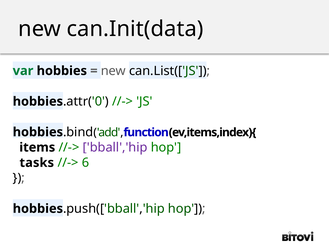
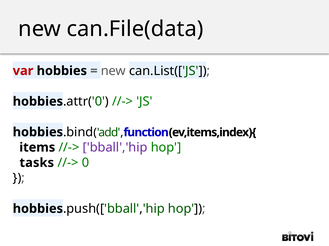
can.Init(data: can.Init(data -> can.File(data (135, 29)
var colour: green -> red (23, 71)
6: 6 -> 0 (85, 163)
